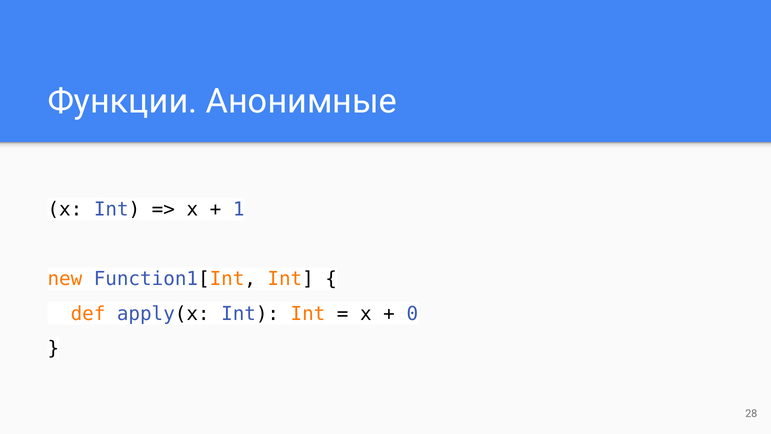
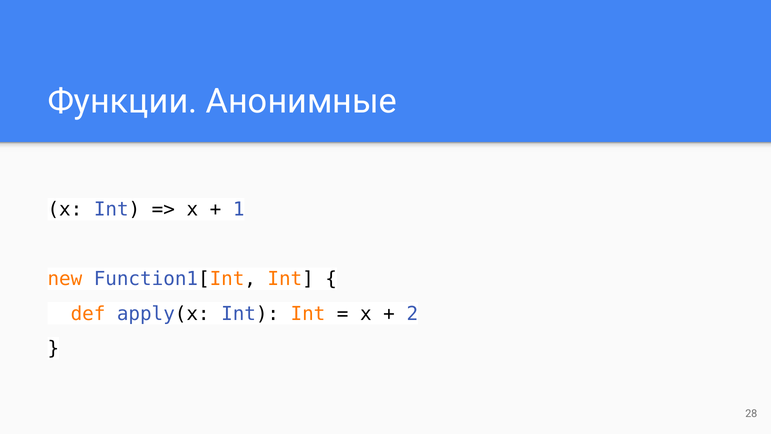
0: 0 -> 2 (412, 314)
